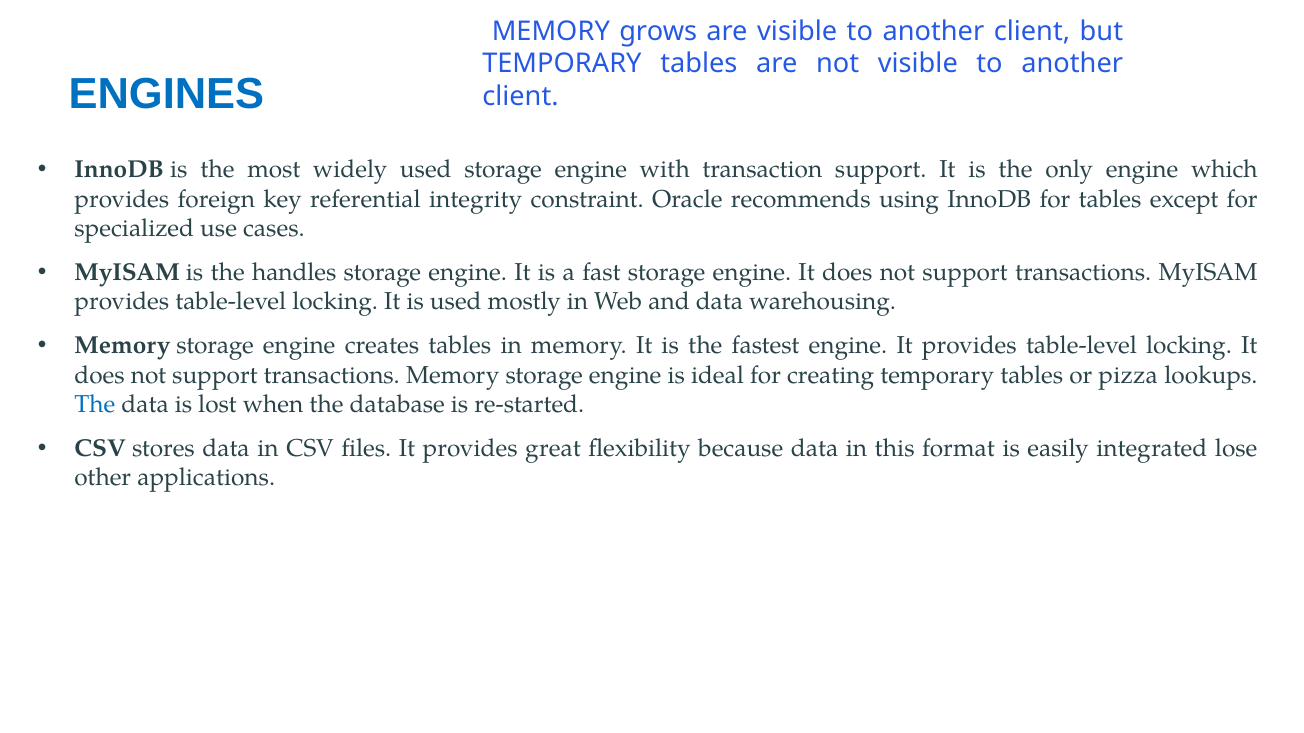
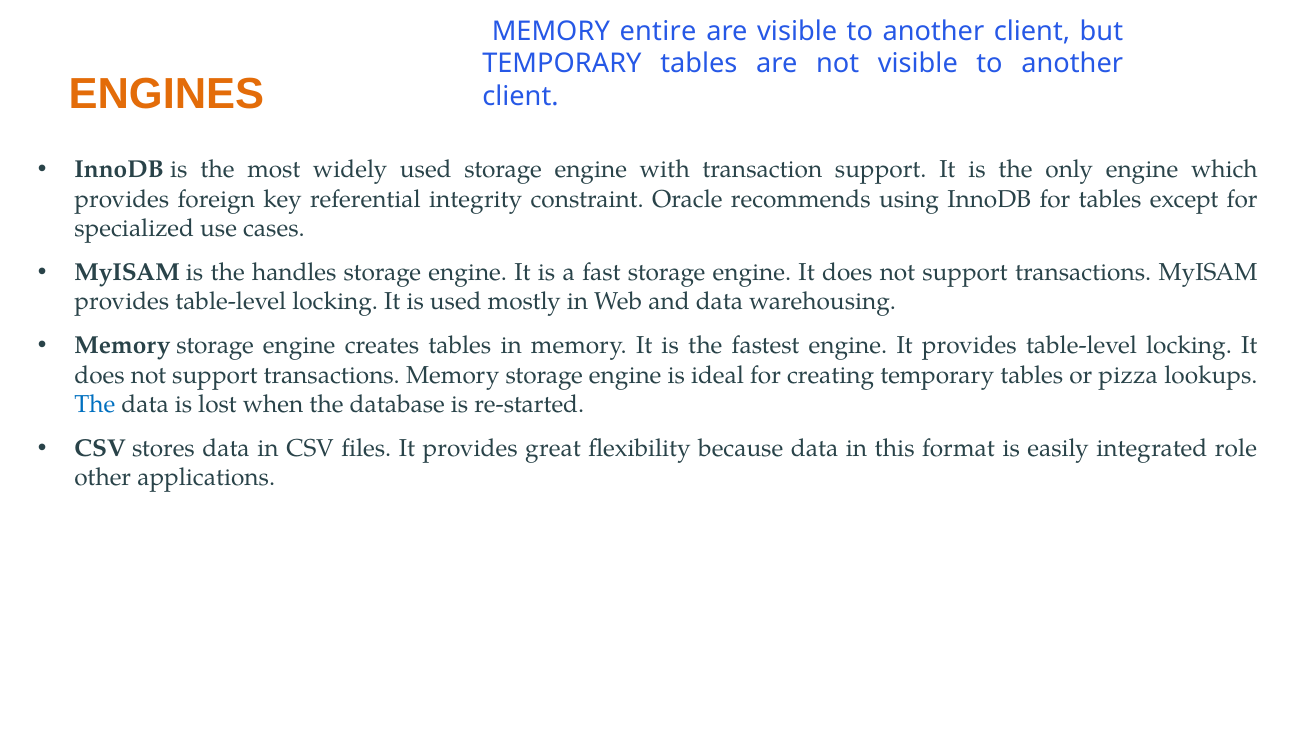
grows: grows -> entire (658, 31)
ENGINES colour: blue -> orange (166, 94)
lose: lose -> role (1236, 449)
